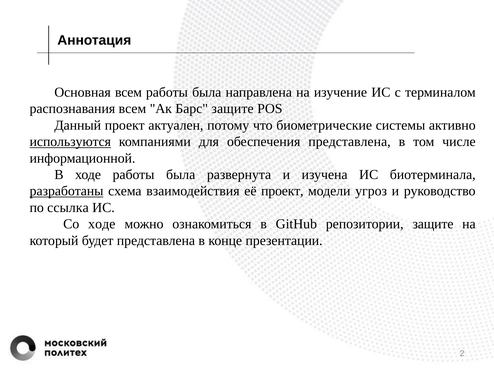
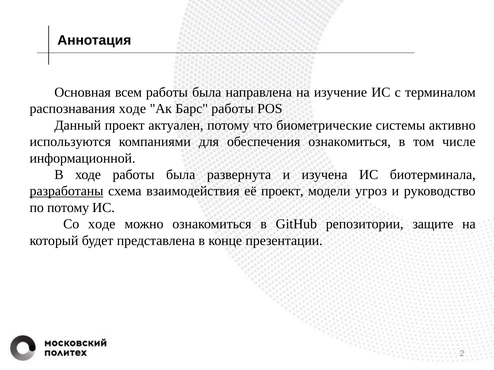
распознавания всем: всем -> ходе (132, 109)
Барс защите: защите -> работы (233, 109)
используются underline: present -> none (70, 142)
обеспечения представлена: представлена -> ознакомиться (350, 142)
по ссылка: ссылка -> потому (68, 208)
